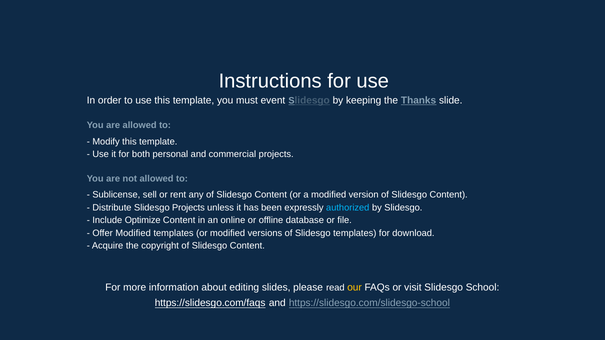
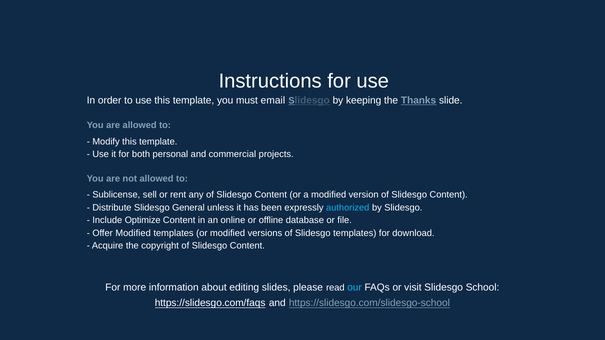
event: event -> email (273, 101)
Slidesgo Projects: Projects -> General (188, 208)
our colour: yellow -> light blue (355, 288)
